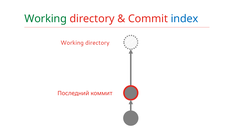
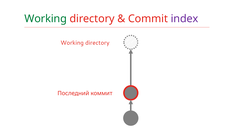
index colour: blue -> purple (185, 19)
